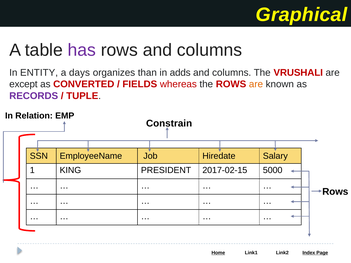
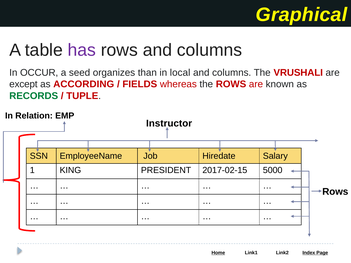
ENTITY: ENTITY -> OCCUR (39, 73)
days: days -> seed (80, 73)
adds: adds -> local (180, 73)
CONVERTED: CONVERTED -> ACCORDING (84, 84)
are colour: orange -> red (256, 84)
RECORDS colour: purple -> green (34, 96)
Constrain: Constrain -> Instructor (169, 124)
